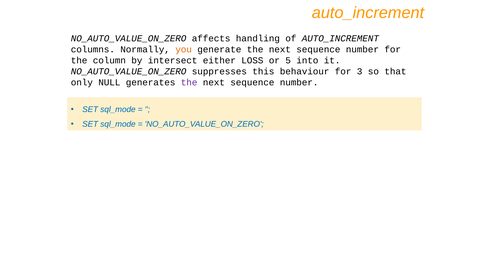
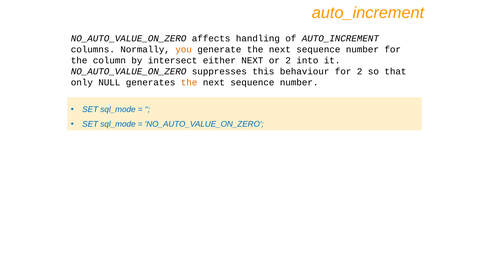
either LOSS: LOSS -> NEXT (252, 61)
or 5: 5 -> 2 (288, 61)
for 3: 3 -> 2 (360, 72)
the colour: purple -> orange (189, 83)
